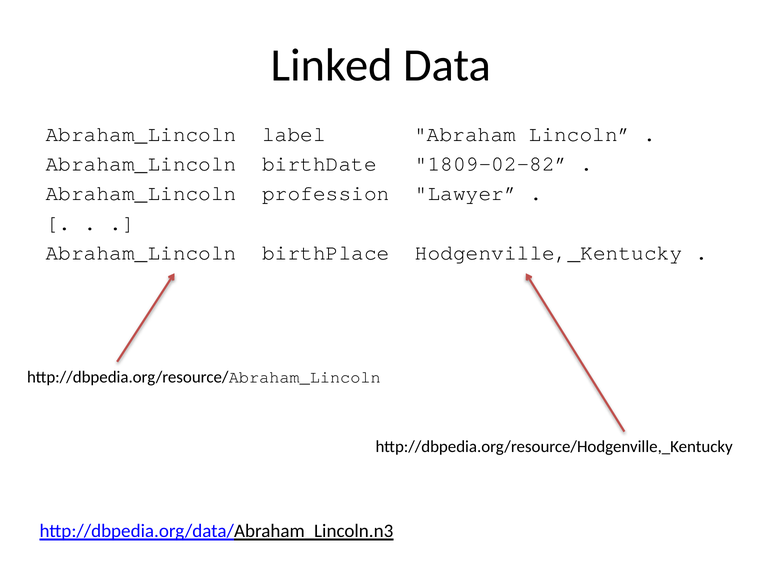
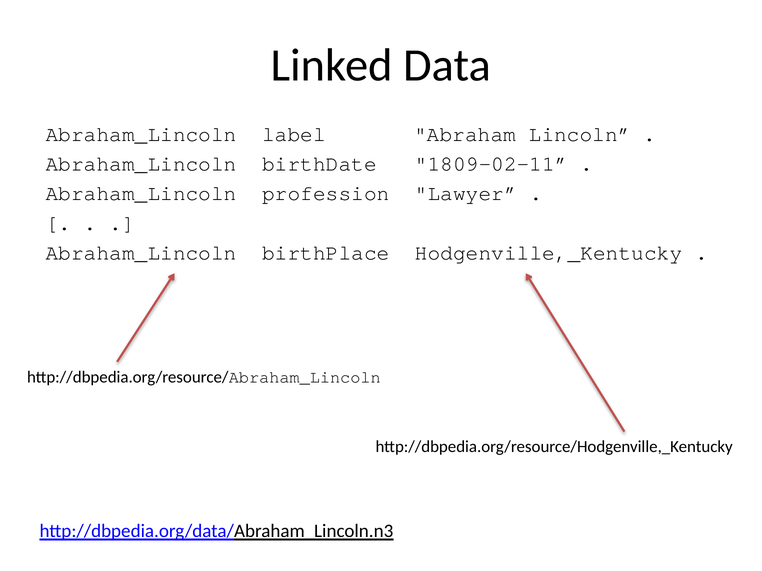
1809-02-82: 1809-02-82 -> 1809-02-11 (491, 164)
